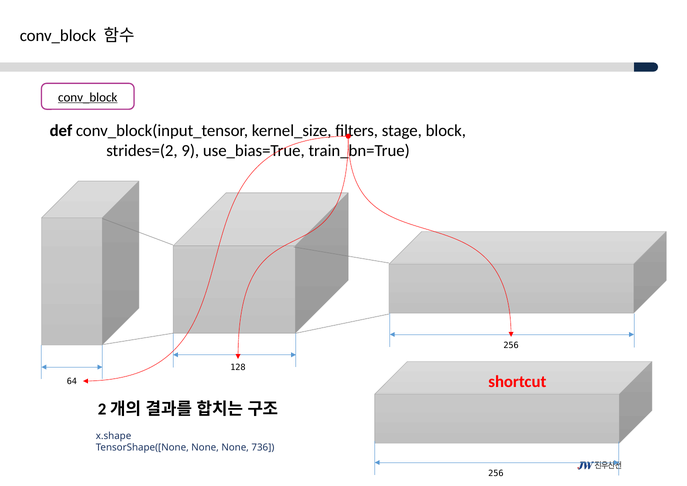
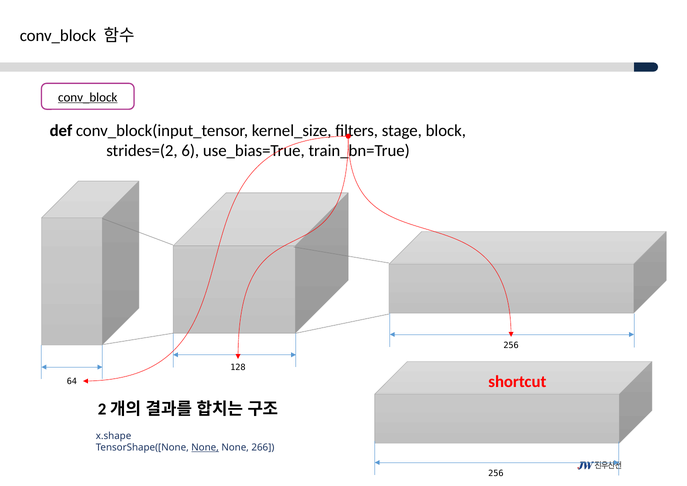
9: 9 -> 6 (190, 151)
None underline: none -> present (205, 447)
736: 736 -> 266 (263, 447)
